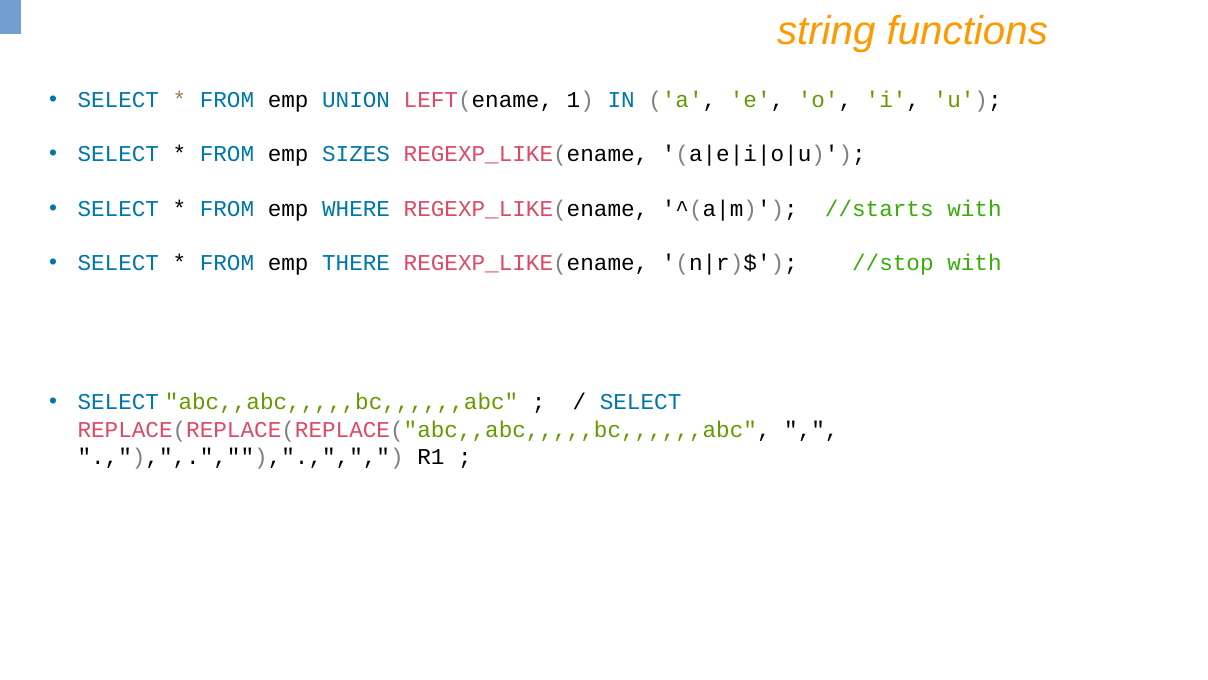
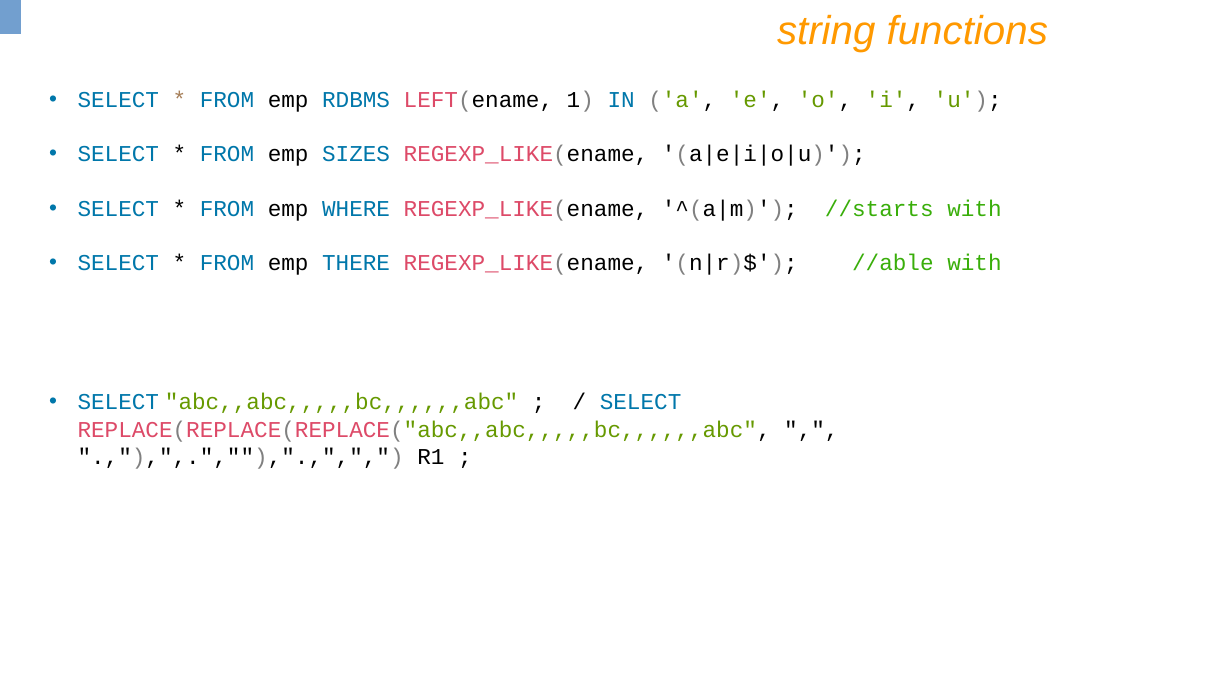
UNION: UNION -> RDBMS (356, 100)
//stop: //stop -> //able (893, 263)
